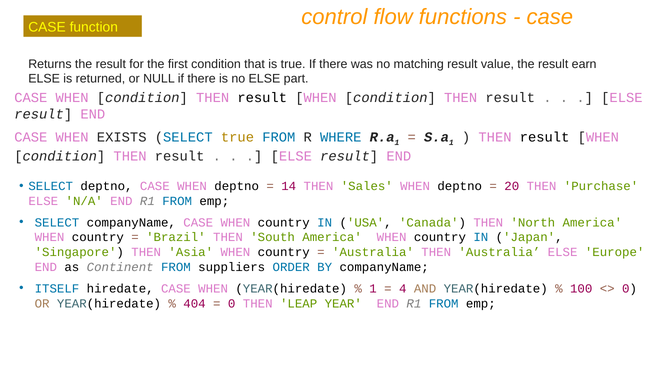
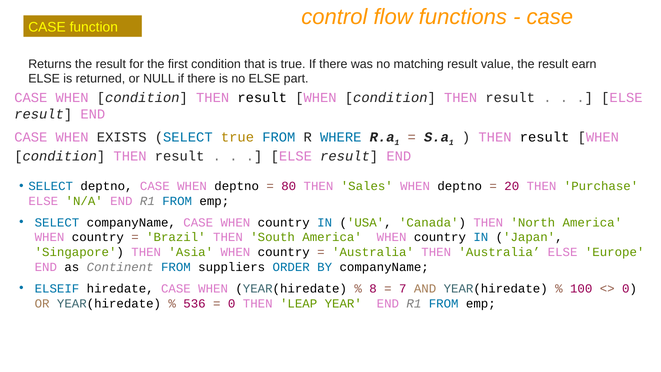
14: 14 -> 80 (289, 186)
ITSELF: ITSELF -> ELSEIF (57, 288)
1: 1 -> 8 (373, 288)
4: 4 -> 7 (403, 288)
404: 404 -> 536 (195, 303)
